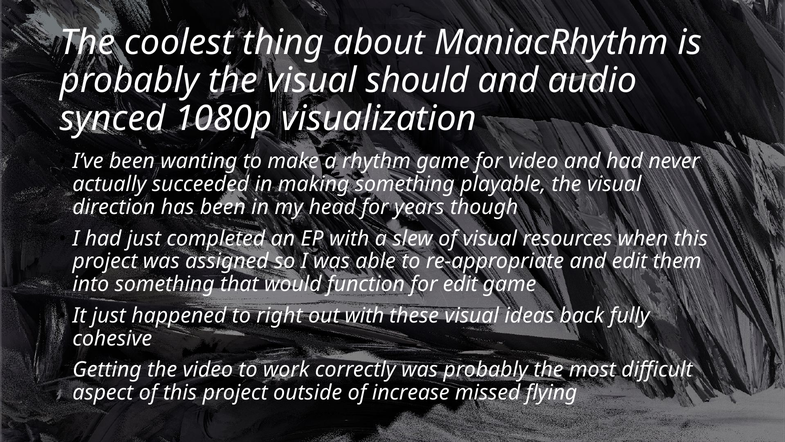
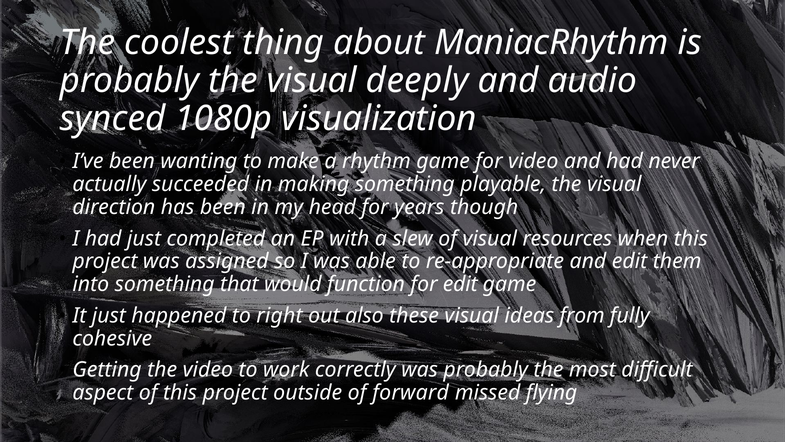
should: should -> deeply (417, 81)
out with: with -> also (364, 315)
back: back -> from (582, 315)
increase: increase -> forward (411, 392)
